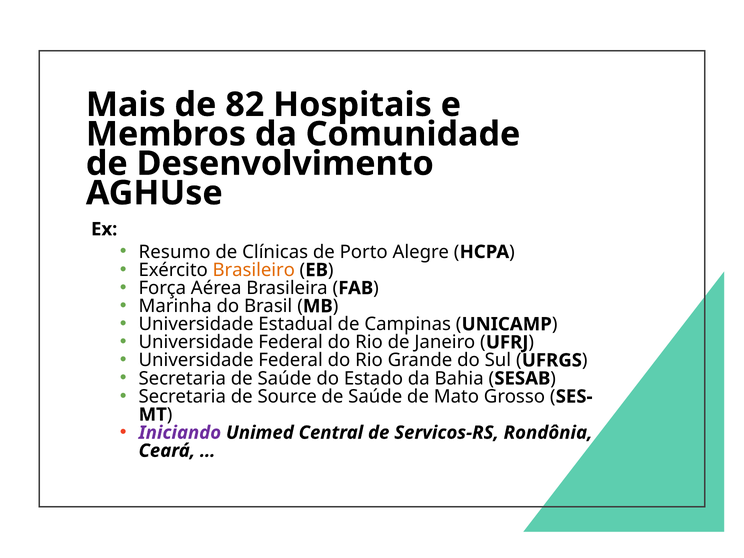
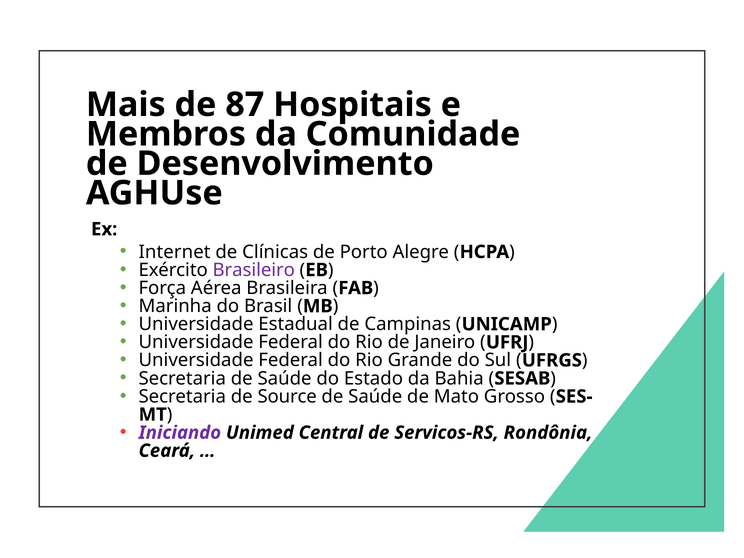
82: 82 -> 87 (245, 105)
Resumo: Resumo -> Internet (175, 252)
Brasileiro colour: orange -> purple (254, 270)
